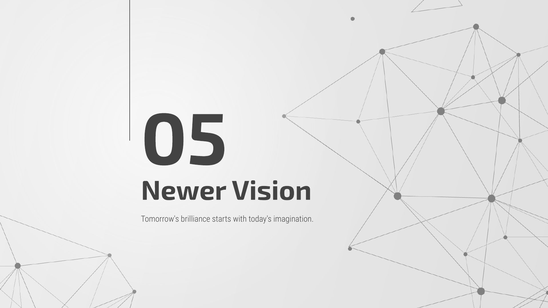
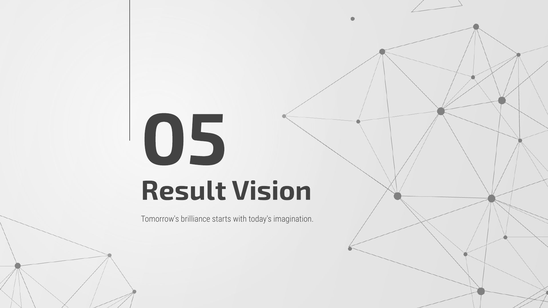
Newer: Newer -> Result (184, 191)
